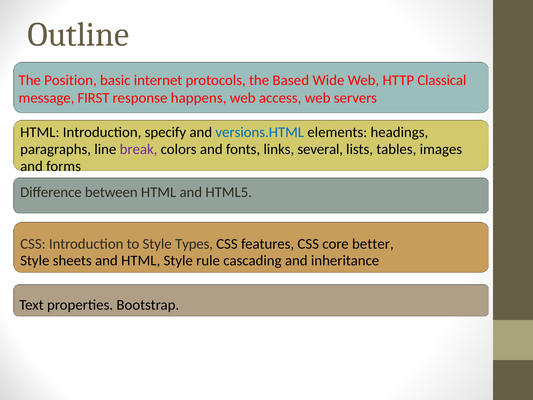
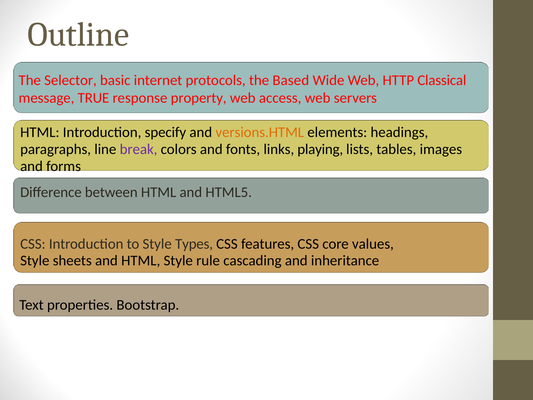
Position: Position -> Selector (70, 80)
FIRST: FIRST -> TRUE (93, 98)
happens: happens -> property (199, 98)
versions.HTML colour: blue -> orange (260, 132)
several: several -> playing (320, 149)
better: better -> values (373, 244)
